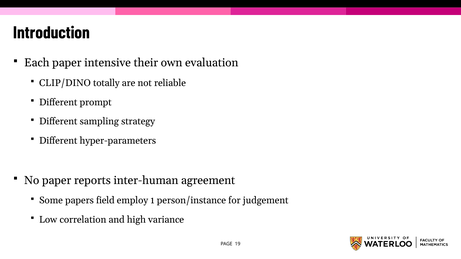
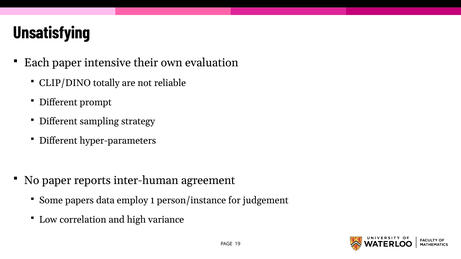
Introduction: Introduction -> Unsatisfying (52, 33)
field: field -> data (105, 201)
